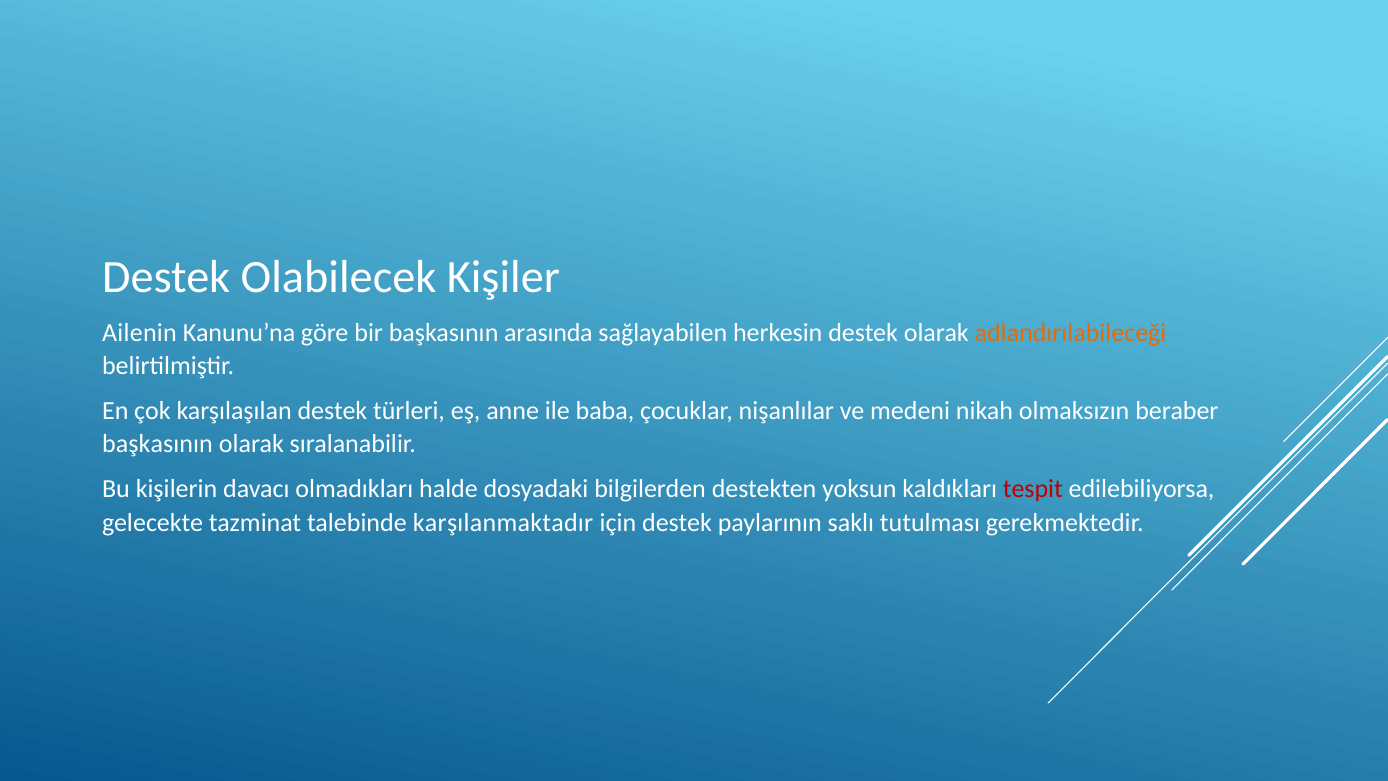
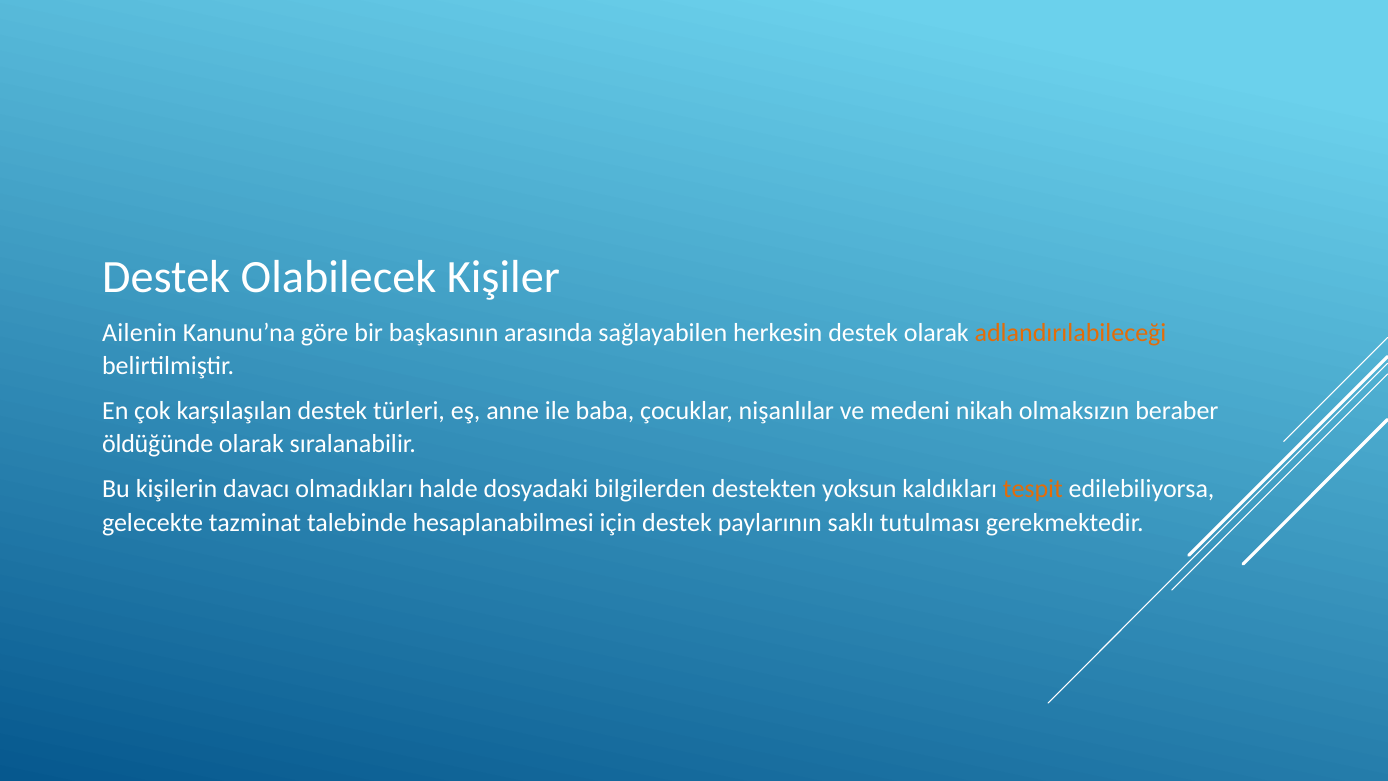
başkasının: başkasının -> öldüğünde (158, 444)
tespit colour: red -> orange (1033, 489)
karşılanmaktadır: karşılanmaktadır -> hesaplanabilmesi (503, 522)
